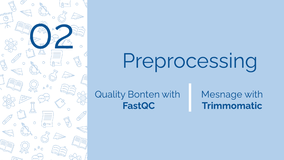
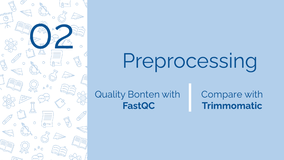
Mesnage: Mesnage -> Compare (222, 94)
